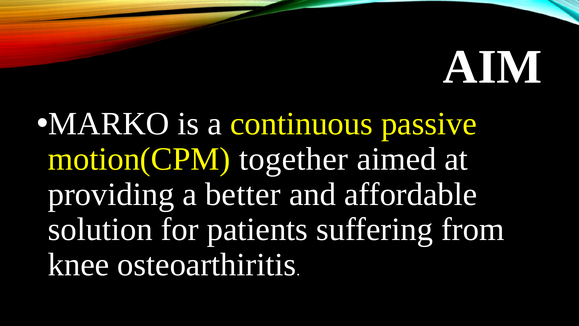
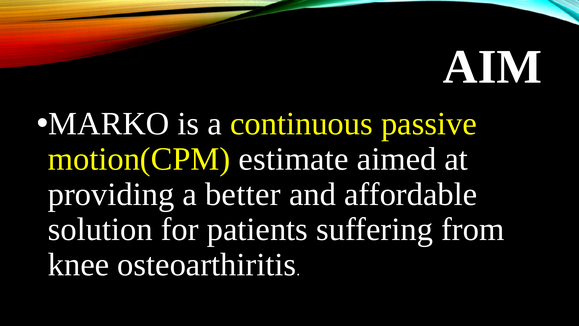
together: together -> estimate (294, 159)
